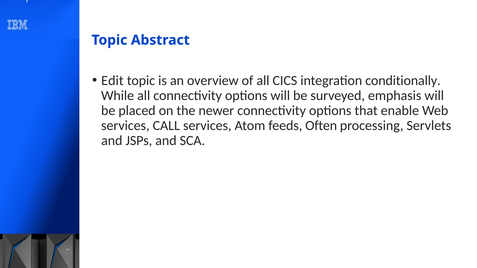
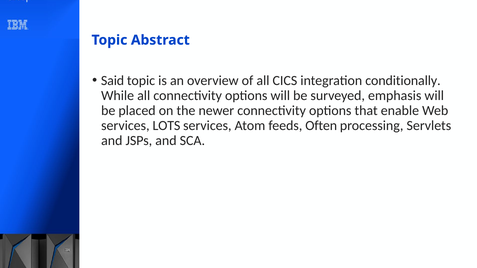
Edit: Edit -> Said (113, 81)
CALL: CALL -> LOTS (166, 126)
